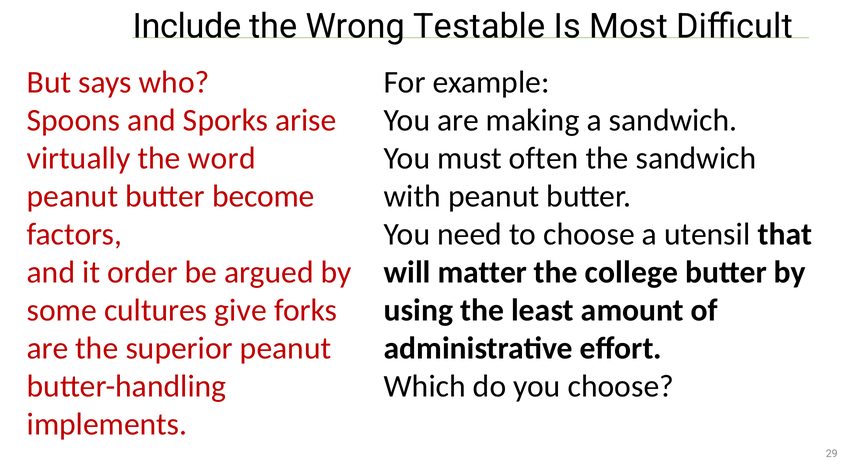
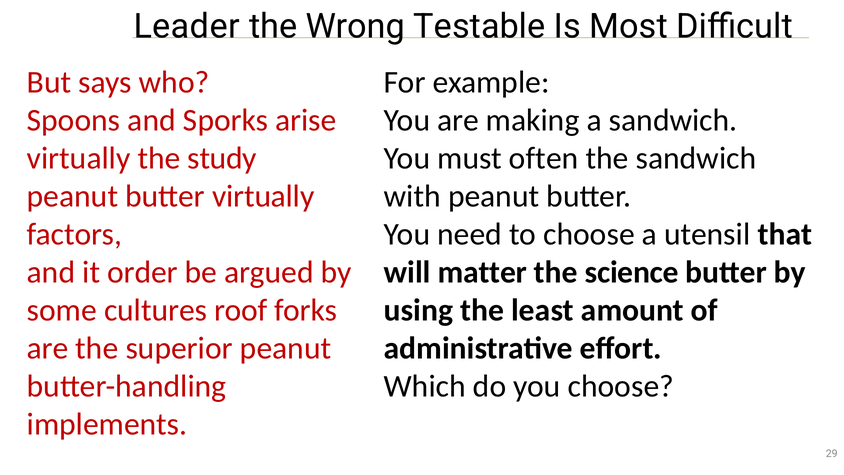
Include: Include -> Leader (187, 26)
word: word -> study (222, 158)
butter become: become -> virtually (263, 196)
college: college -> science (632, 272)
give: give -> roof (241, 310)
